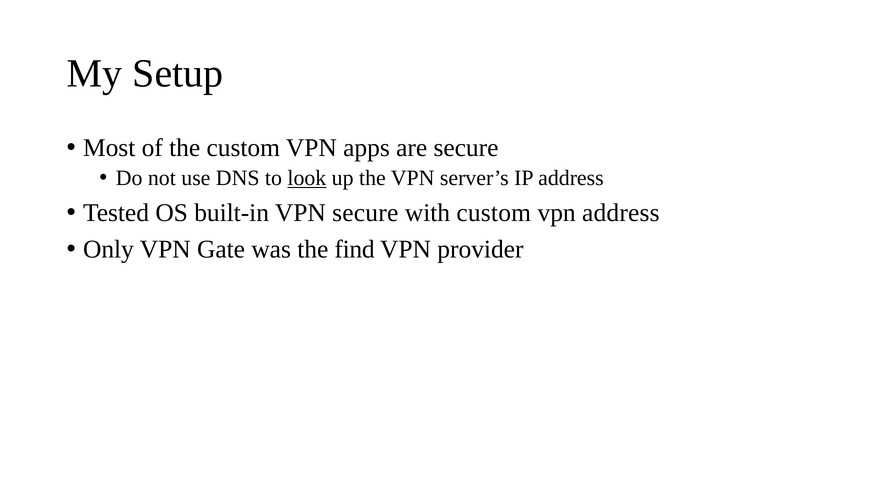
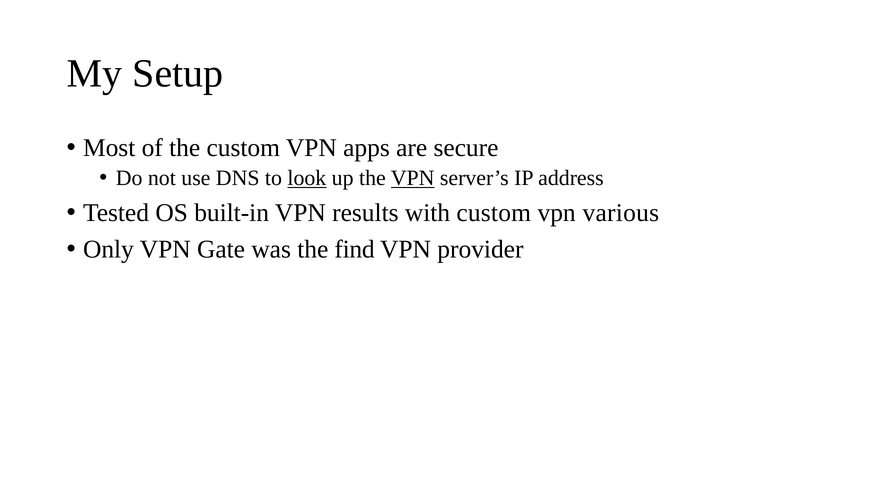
VPN underline: none -> present (413, 178)
VPN secure: secure -> results (365, 213)
vpn address: address -> various (621, 213)
